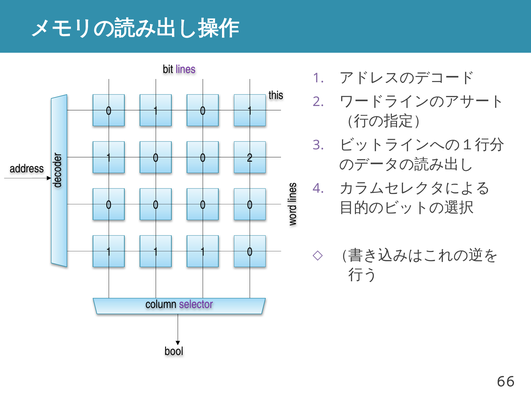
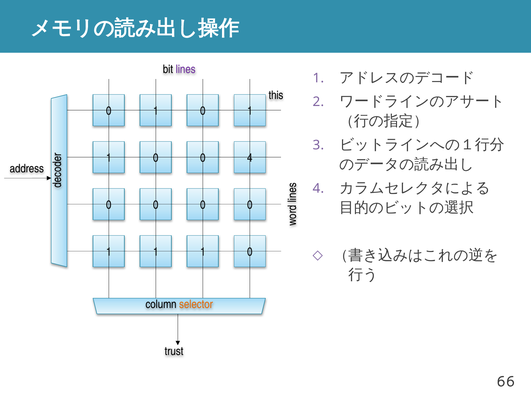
0 2: 2 -> 4 (250, 158)
selector colour: purple -> orange (196, 304)
bool: bool -> trust (174, 351)
